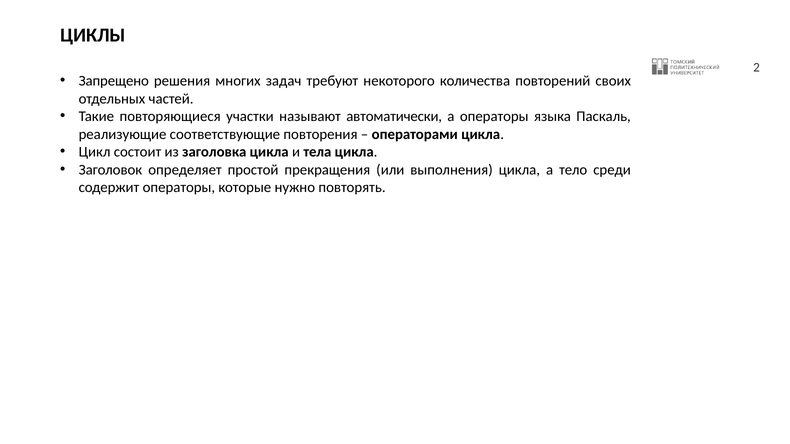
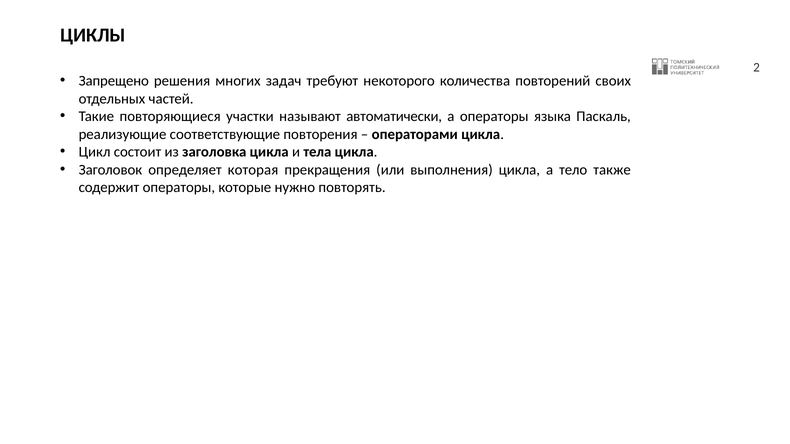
простой: простой -> которая (253, 170)
среди: среди -> также (612, 170)
